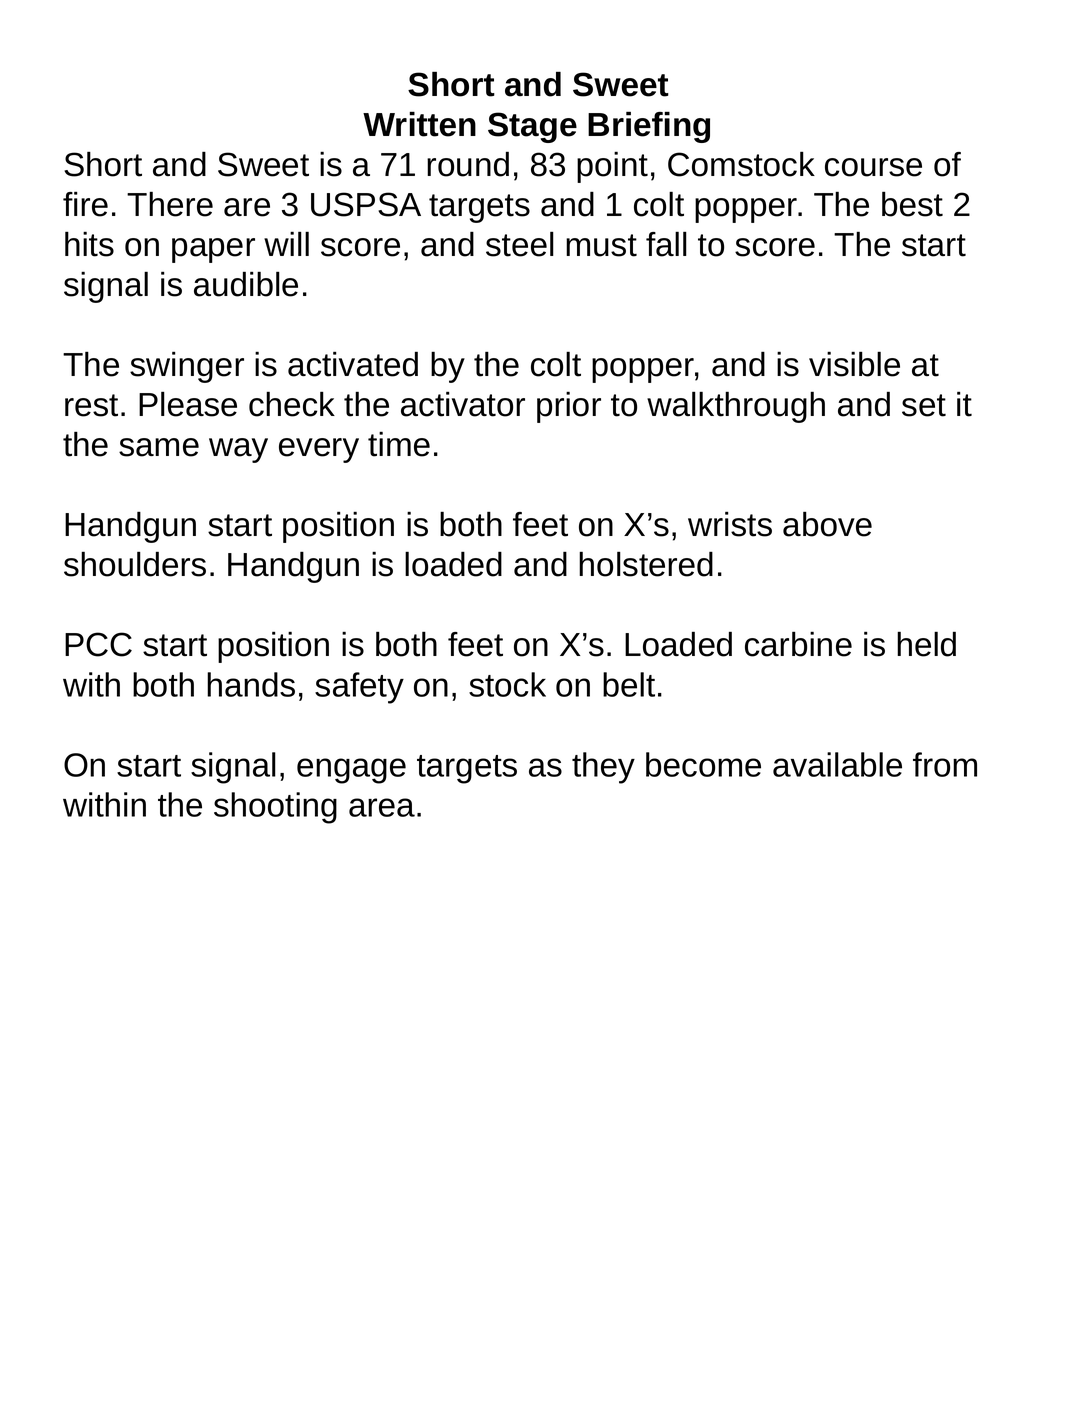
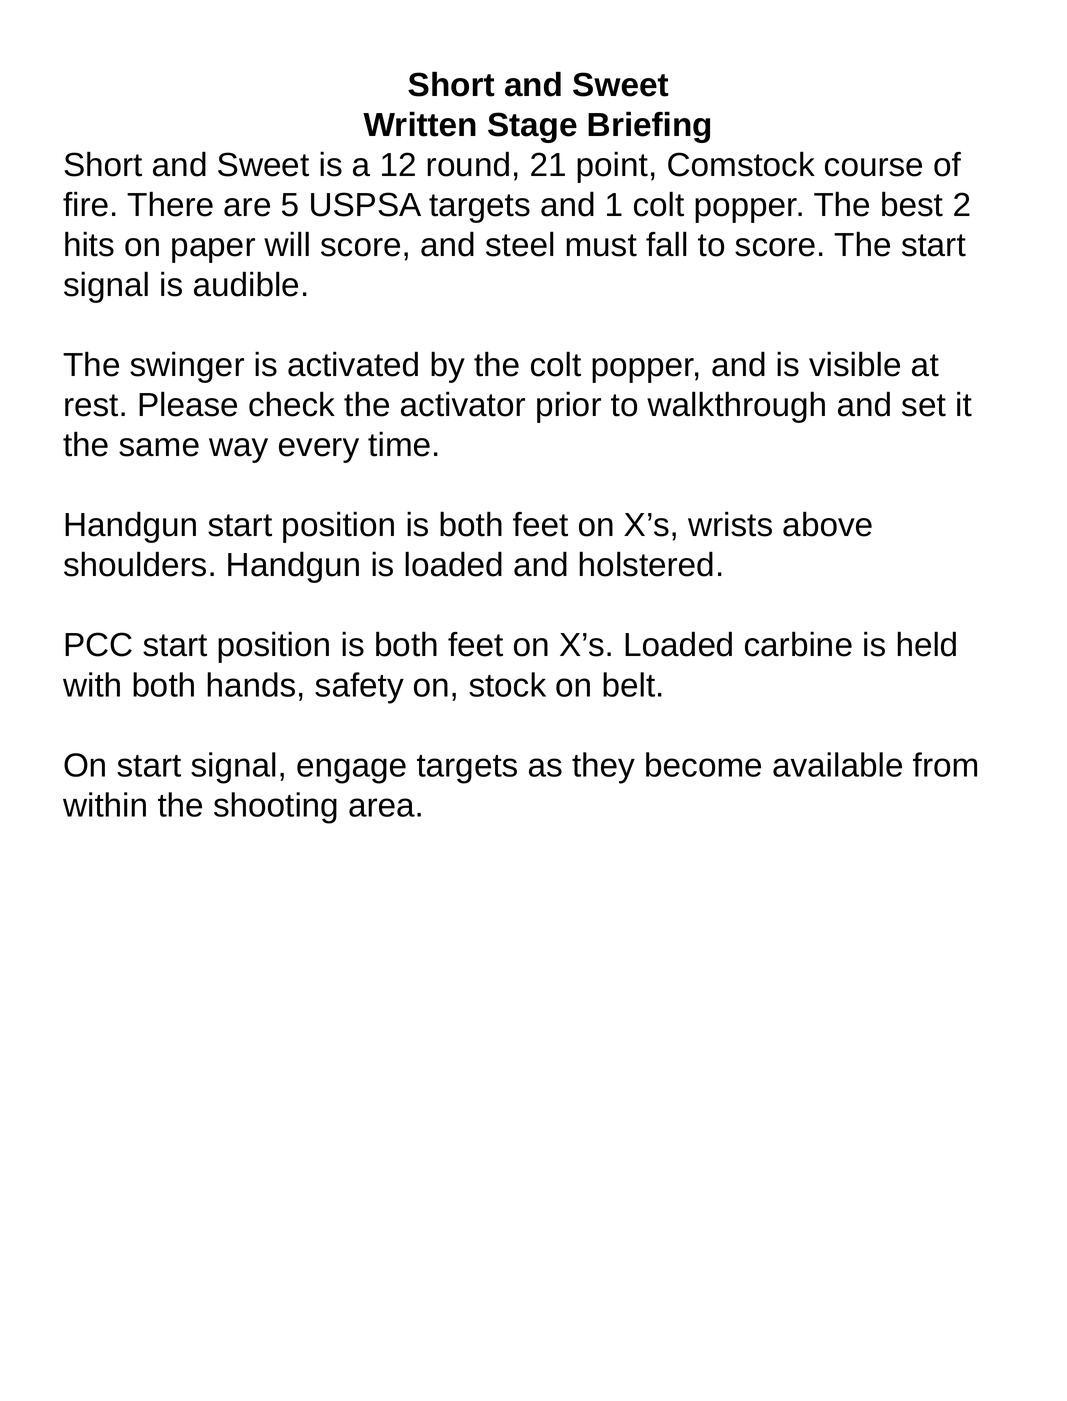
71: 71 -> 12 (398, 165)
83: 83 -> 21 (548, 165)
3: 3 -> 5 (290, 205)
